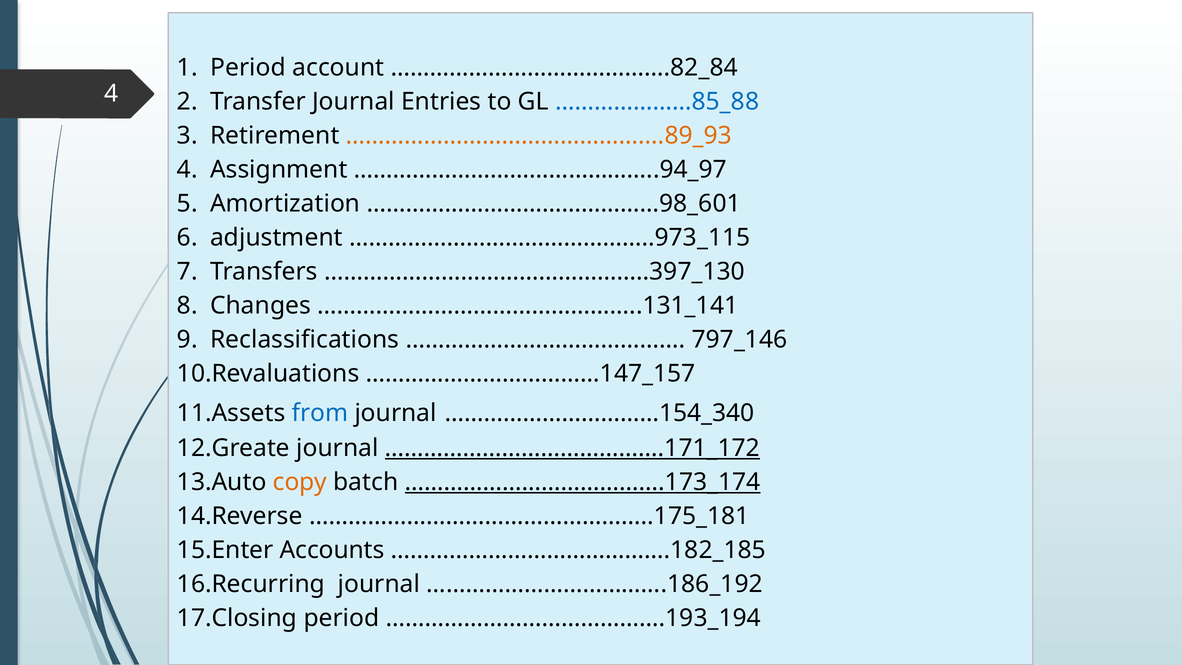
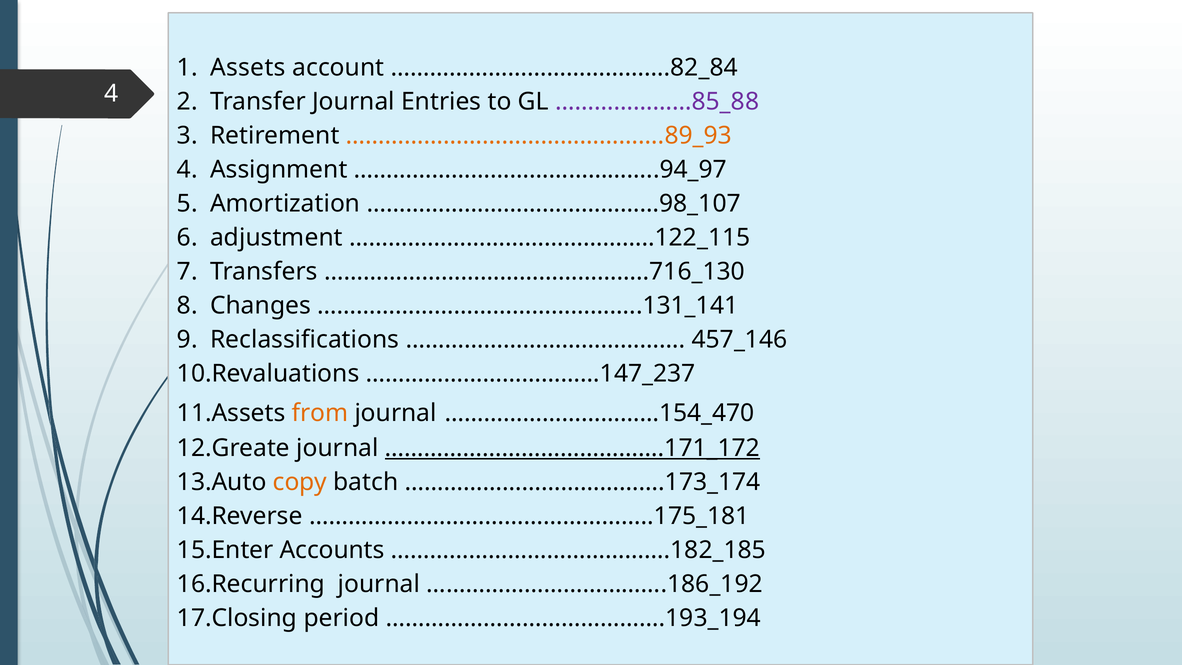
Period: Period -> Assets (248, 67)
…………………85_88 colour: blue -> purple (657, 101)
………………………………………98_601: ………………………………………98_601 -> ………………………………………98_107 (554, 203)
………………………………………..973_115: ………………………………………..973_115 -> ………………………………………..122_115 (550, 237)
…………………………………………..397_130: …………………………………………..397_130 -> …………………………………………..716_130 (534, 271)
797_146: 797_146 -> 457_146 (740, 339)
………………………………147_157: ………………………………147_157 -> ………………………………147_237 (531, 373)
from colour: blue -> orange (320, 413)
……………………………154_340: ……………………………154_340 -> ……………………………154_470 (600, 413)
………………………………….173_174 underline: present -> none (583, 482)
